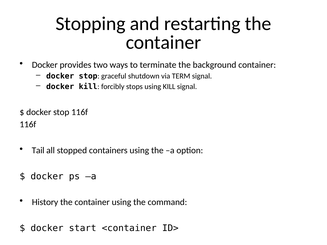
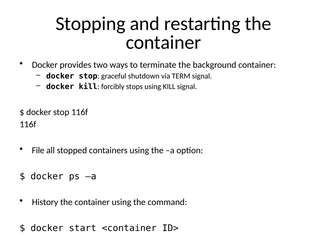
Tail: Tail -> File (38, 151)
